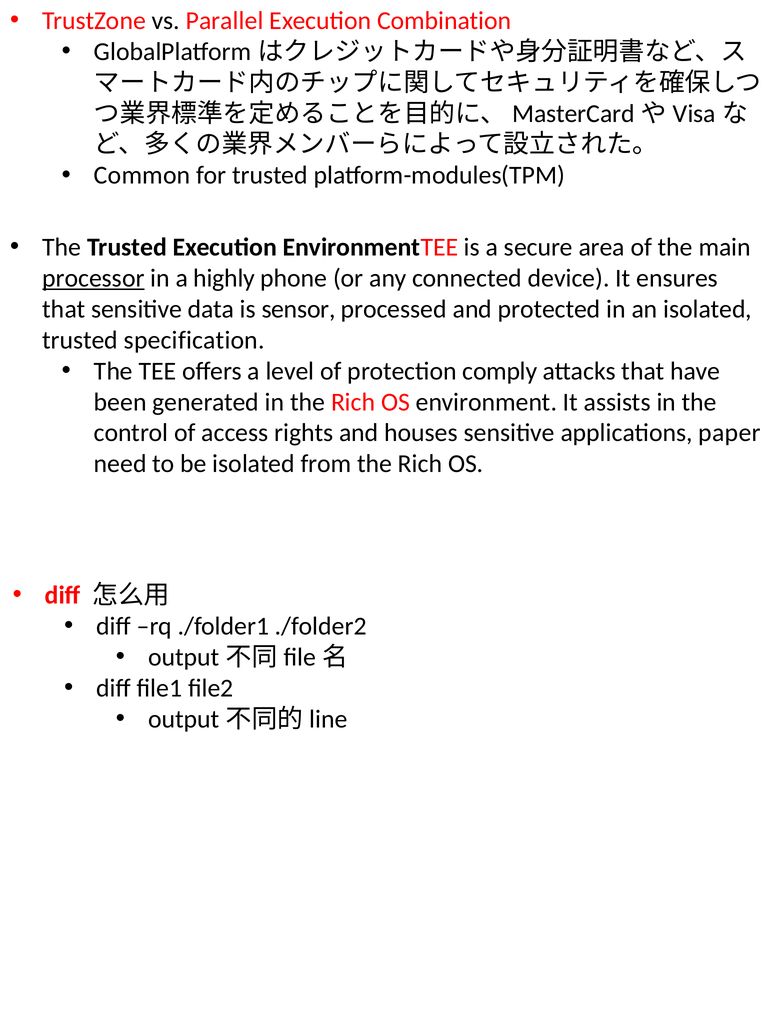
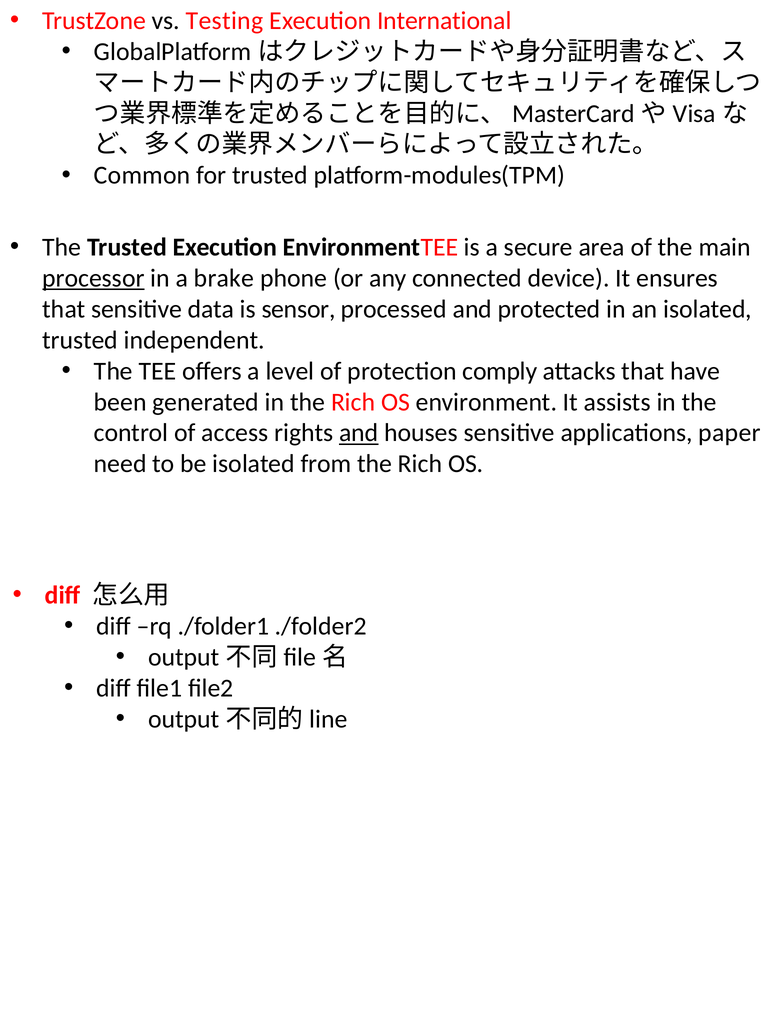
Parallel: Parallel -> Testing (225, 21)
Combination: Combination -> International (444, 21)
highly: highly -> brake (224, 278)
specification: specification -> independent (194, 340)
and underline: none -> present (359, 433)
